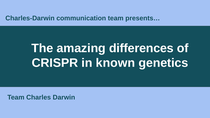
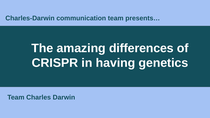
known: known -> having (115, 63)
